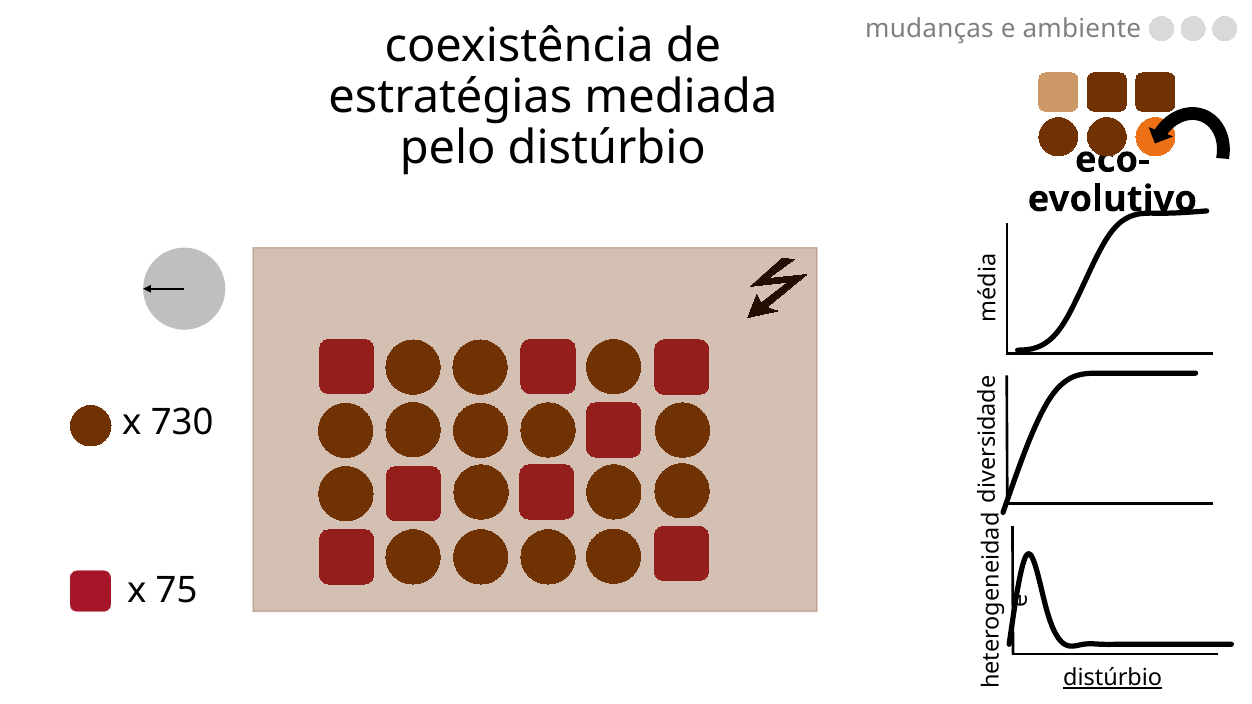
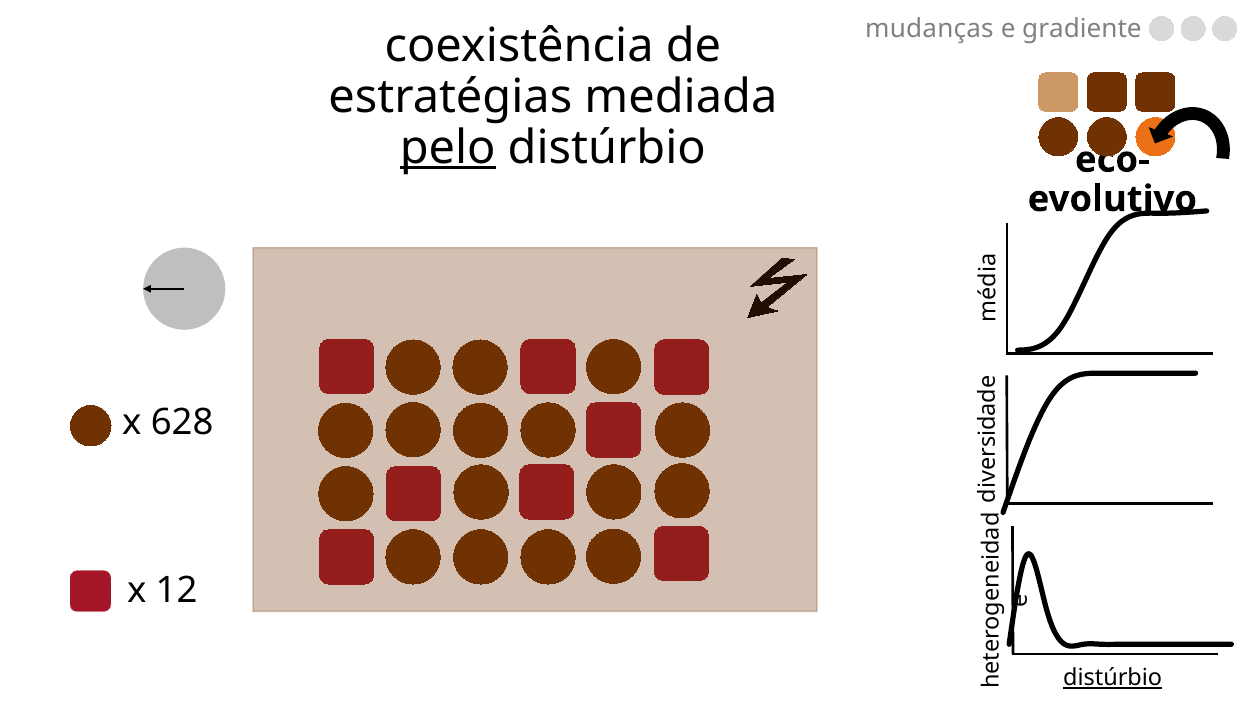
ambiente: ambiente -> gradiente (1082, 29)
pelo underline: none -> present (448, 148)
730: 730 -> 628 (182, 423)
75: 75 -> 12 (177, 591)
